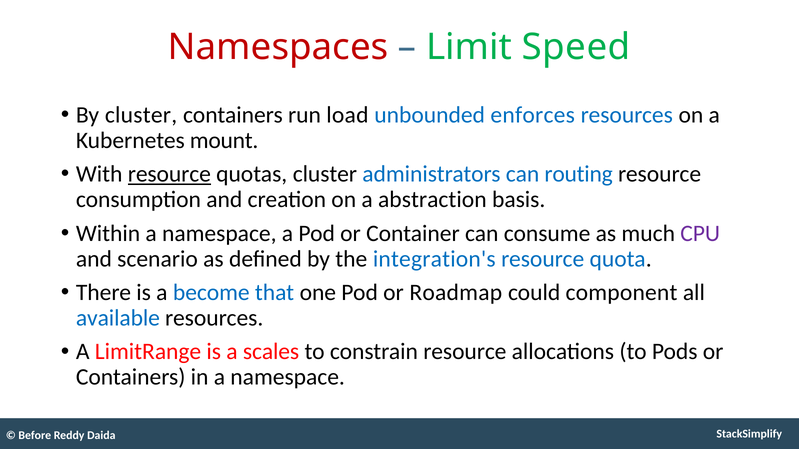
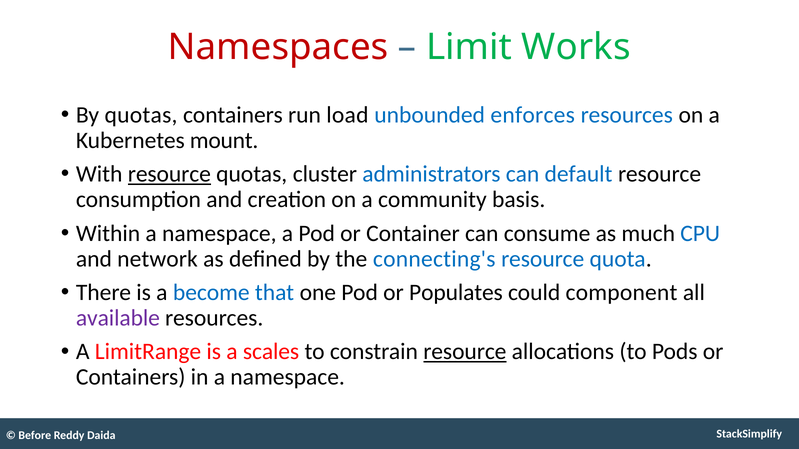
Speed: Speed -> Works (576, 47)
By cluster: cluster -> quotas (141, 115)
routing: routing -> default (579, 174)
abstraction: abstraction -> community (432, 200)
CPU colour: purple -> blue (700, 234)
scenario: scenario -> network (157, 259)
integration's: integration's -> connecting's (434, 259)
Roadmap: Roadmap -> Populates (456, 293)
available colour: blue -> purple (118, 318)
resource underline: none -> present (465, 352)
